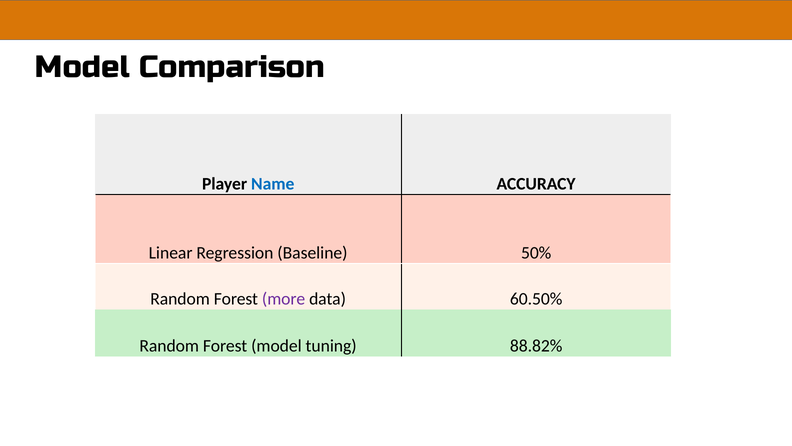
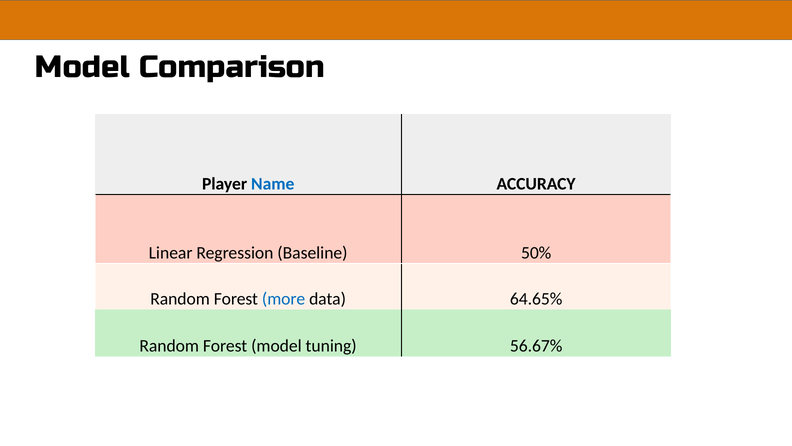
more colour: purple -> blue (284, 299)
60.50%: 60.50% -> 64.65% (536, 299)
88.82%: 88.82% -> 56.67% (536, 345)
